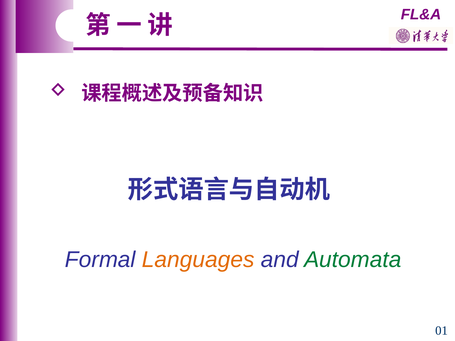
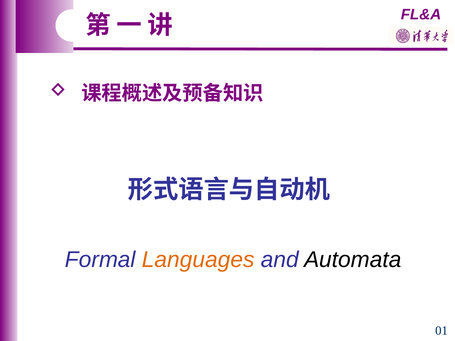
Automata colour: green -> black (353, 260)
